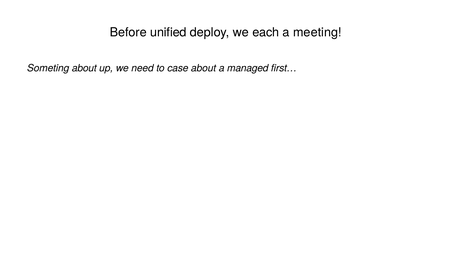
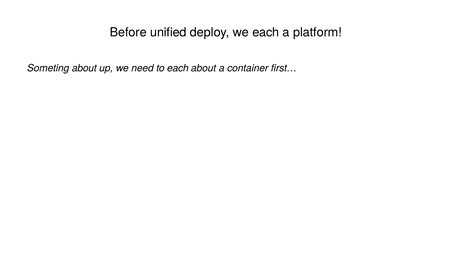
meeting: meeting -> platform (317, 32)
to case: case -> each (178, 68)
managed: managed -> container (248, 68)
